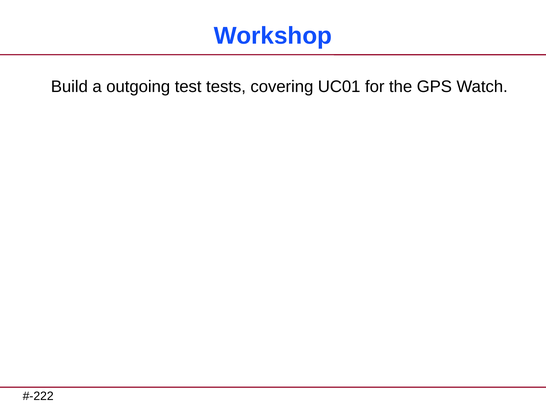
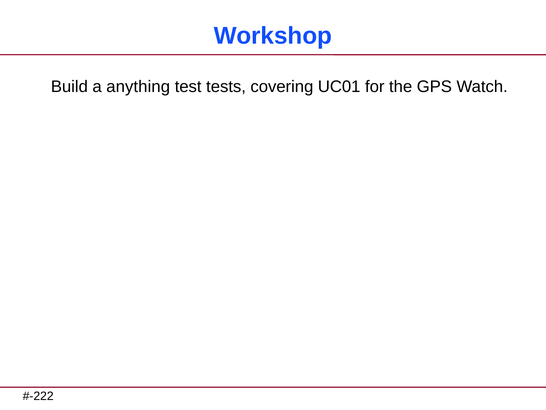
outgoing: outgoing -> anything (138, 87)
